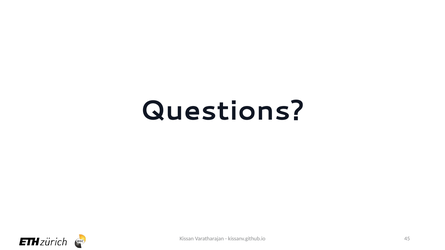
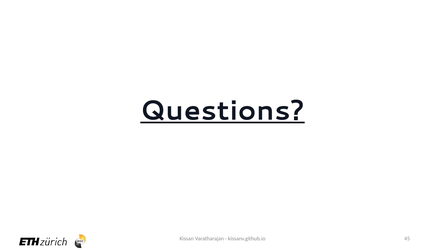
Questions underline: none -> present (222, 111)
